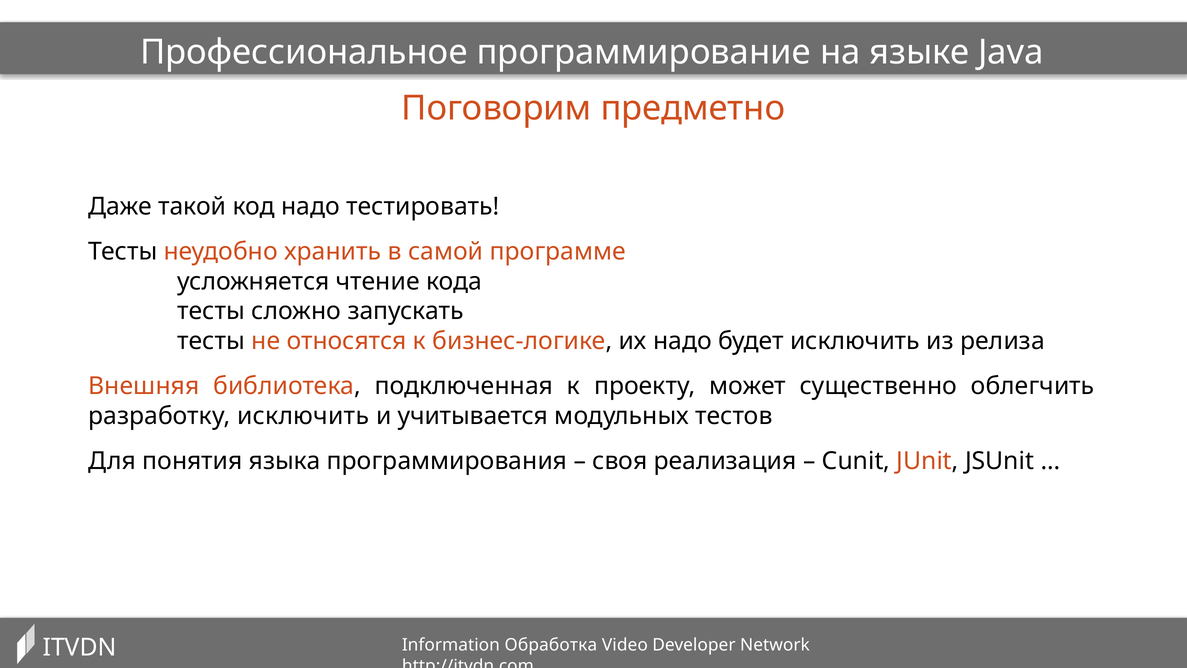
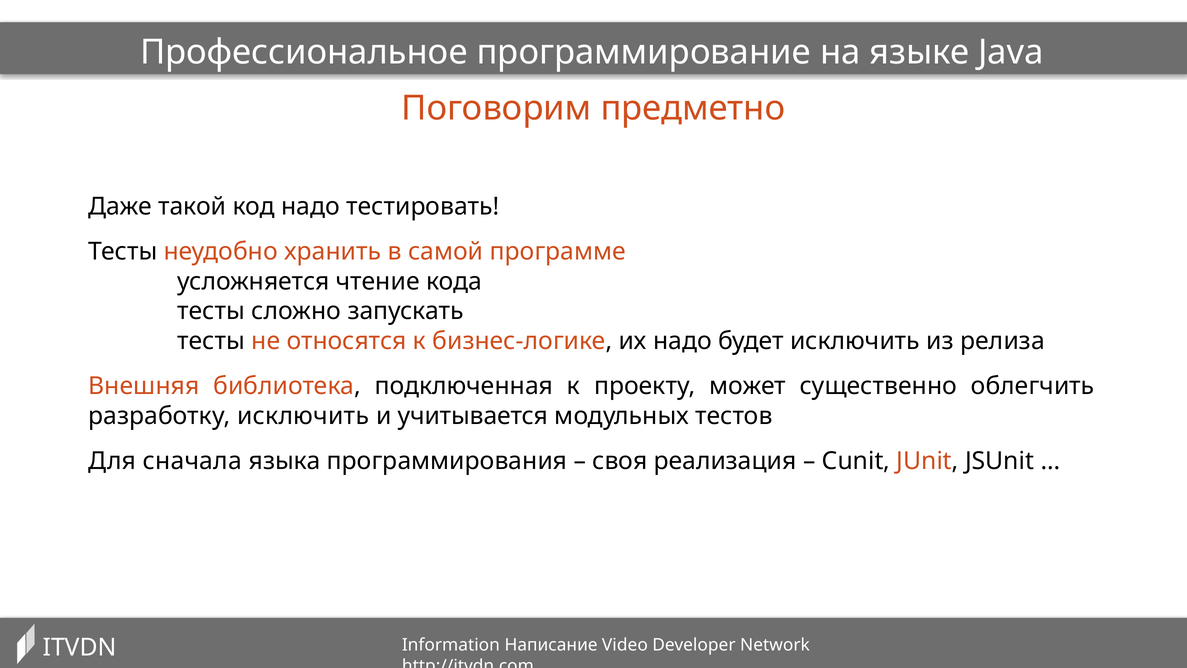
понятия: понятия -> сначала (192, 461)
Обработка: Обработка -> Написание (551, 645)
